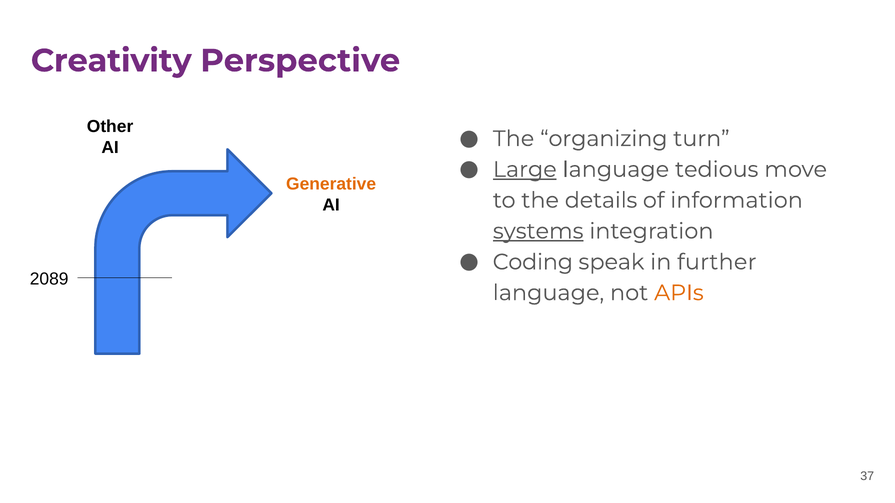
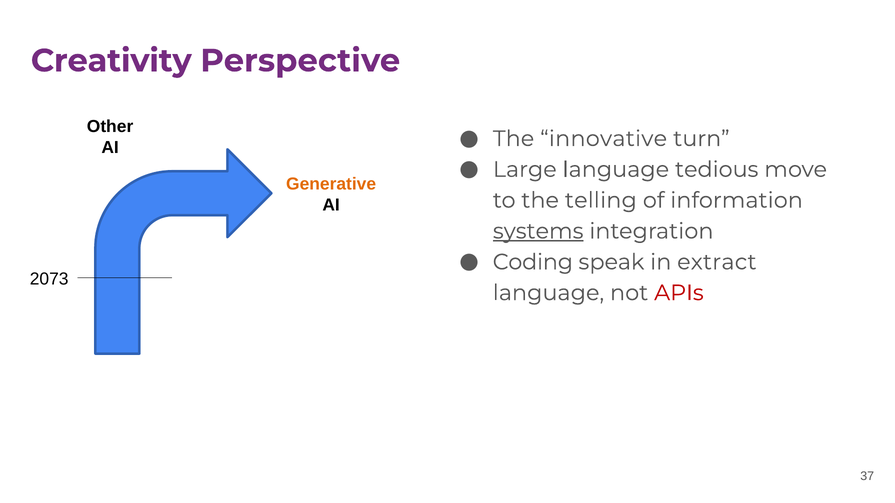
organizing: organizing -> innovative (604, 139)
Large underline: present -> none (525, 170)
details: details -> telling (601, 201)
further: further -> extract (717, 262)
2089: 2089 -> 2073 (49, 279)
APIs colour: orange -> red (679, 293)
